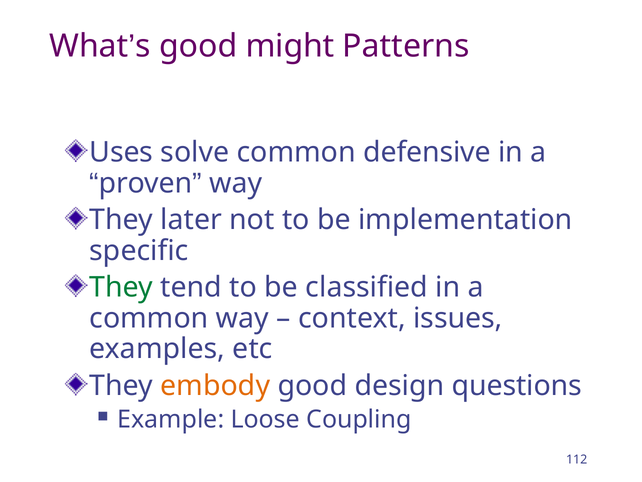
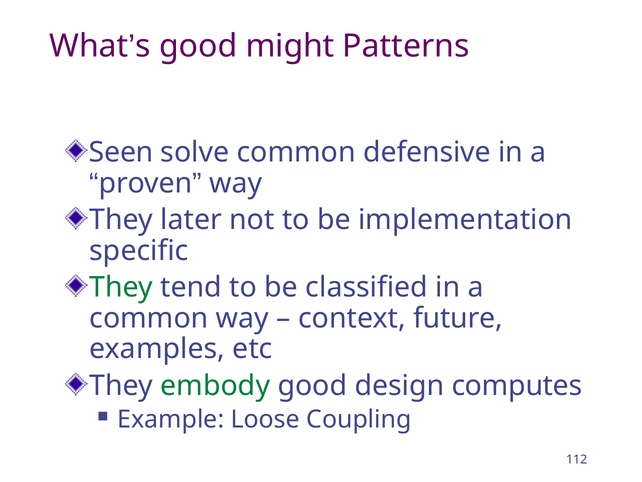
Uses: Uses -> Seen (121, 152)
issues: issues -> future (458, 318)
embody colour: orange -> green (215, 385)
questions: questions -> computes (517, 385)
